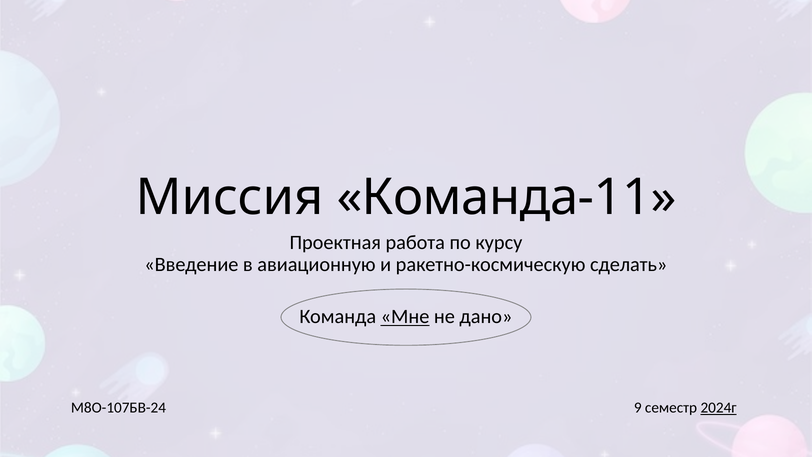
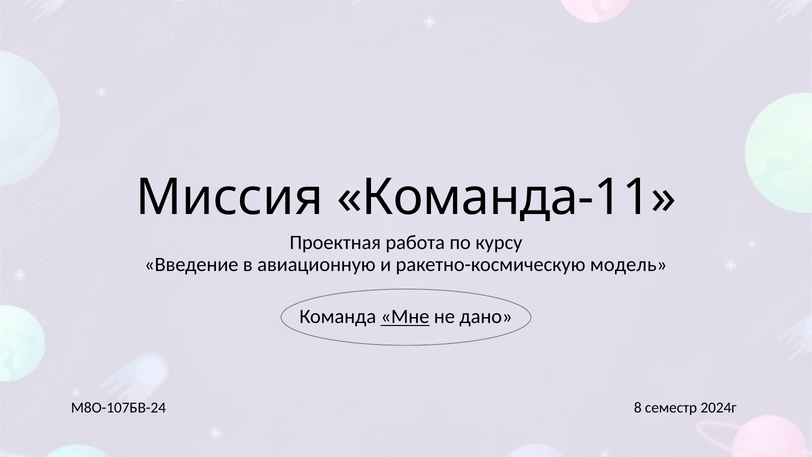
сделать: сделать -> модель (629, 264)
9: 9 -> 8 (638, 408)
2024г underline: present -> none (719, 408)
